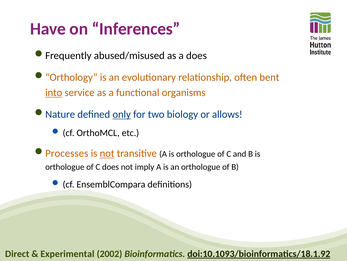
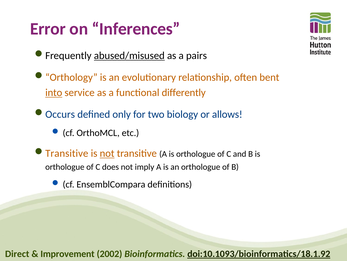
Have: Have -> Error (48, 29)
abused/misused underline: none -> present (129, 56)
a does: does -> pairs (197, 56)
organisms: organisms -> differently (184, 92)
Nature: Nature -> Occurs (60, 114)
only underline: present -> none (122, 114)
Processes: Processes -> Transitive (67, 153)
Experimental: Experimental -> Improvement (68, 253)
